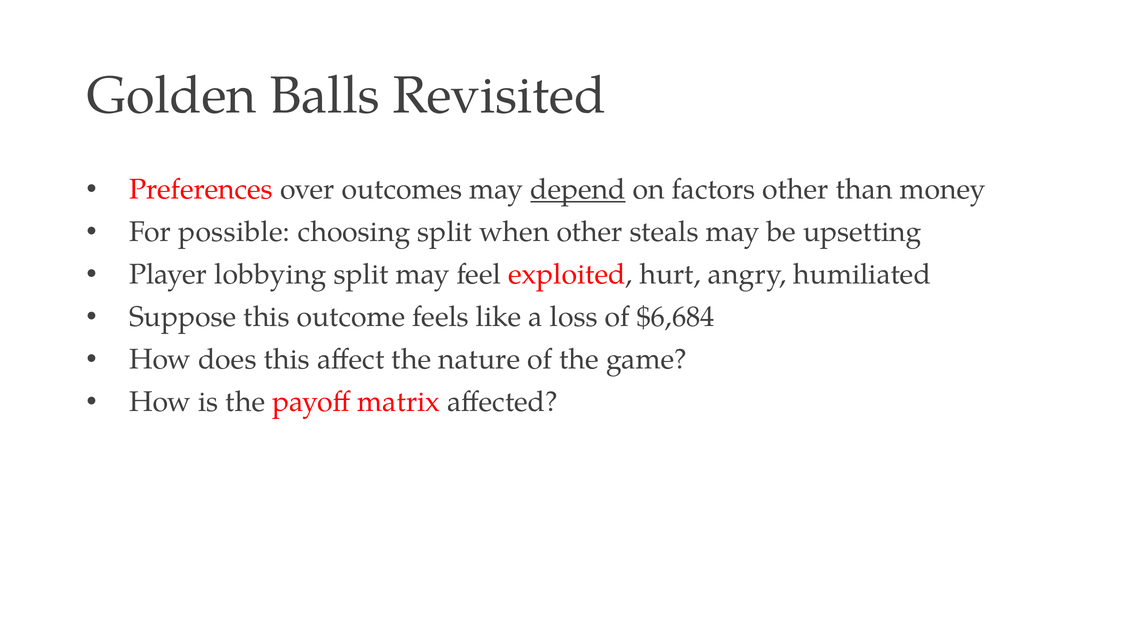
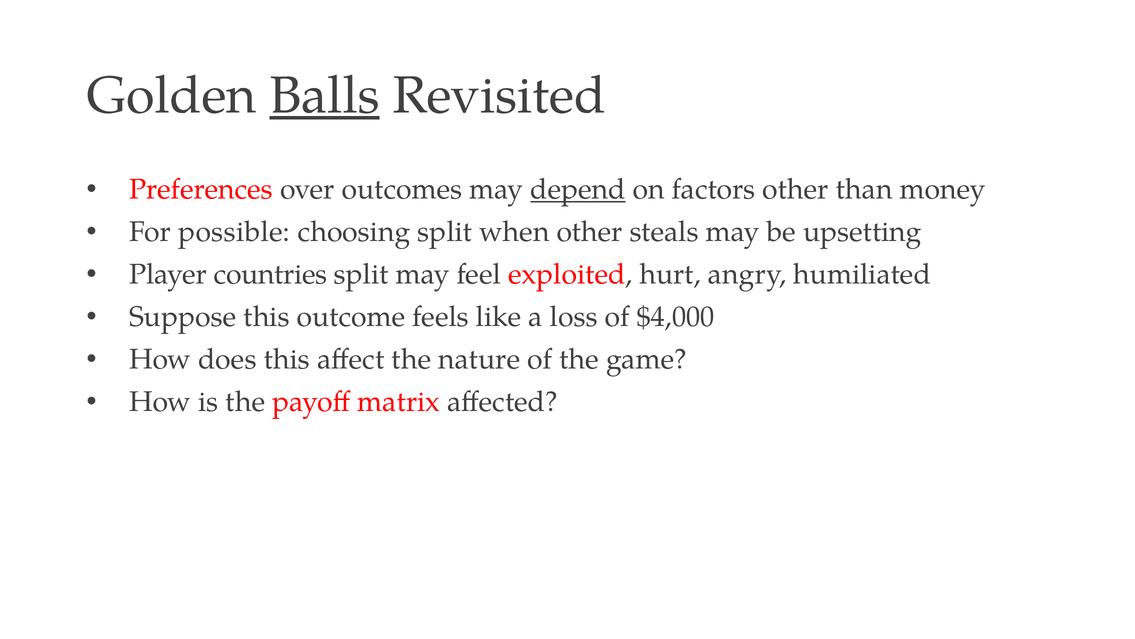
Balls underline: none -> present (325, 95)
lobbying: lobbying -> countries (271, 274)
$6,684: $6,684 -> $4,000 (676, 317)
